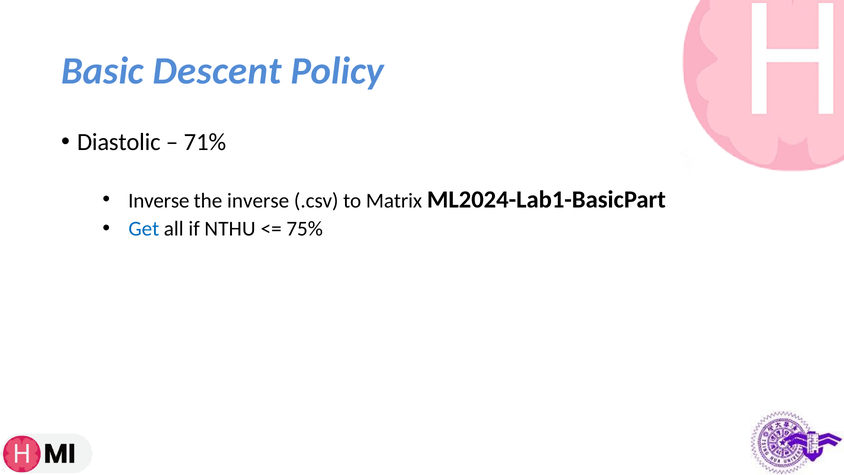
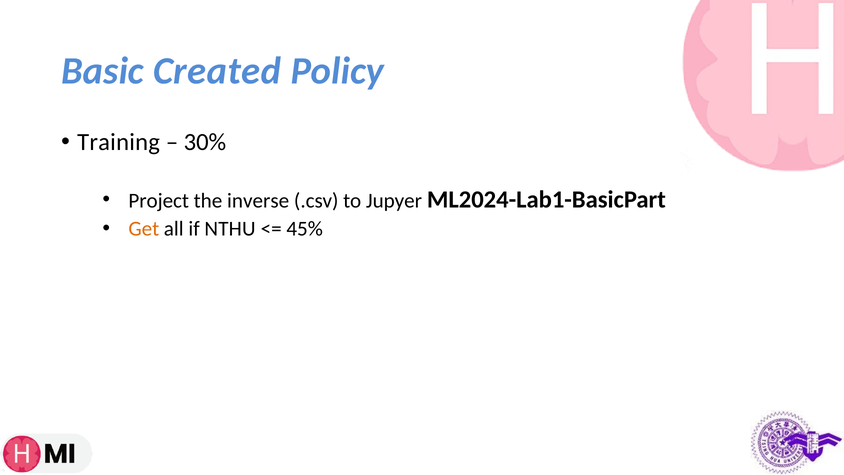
Descent: Descent -> Created (217, 71)
Diastolic: Diastolic -> Training (119, 142)
71%: 71% -> 30% (205, 142)
Inverse: Inverse -> Project (159, 201)
Matrix: Matrix -> Jupyer (394, 201)
Get colour: blue -> orange (144, 229)
75%: 75% -> 45% (305, 229)
